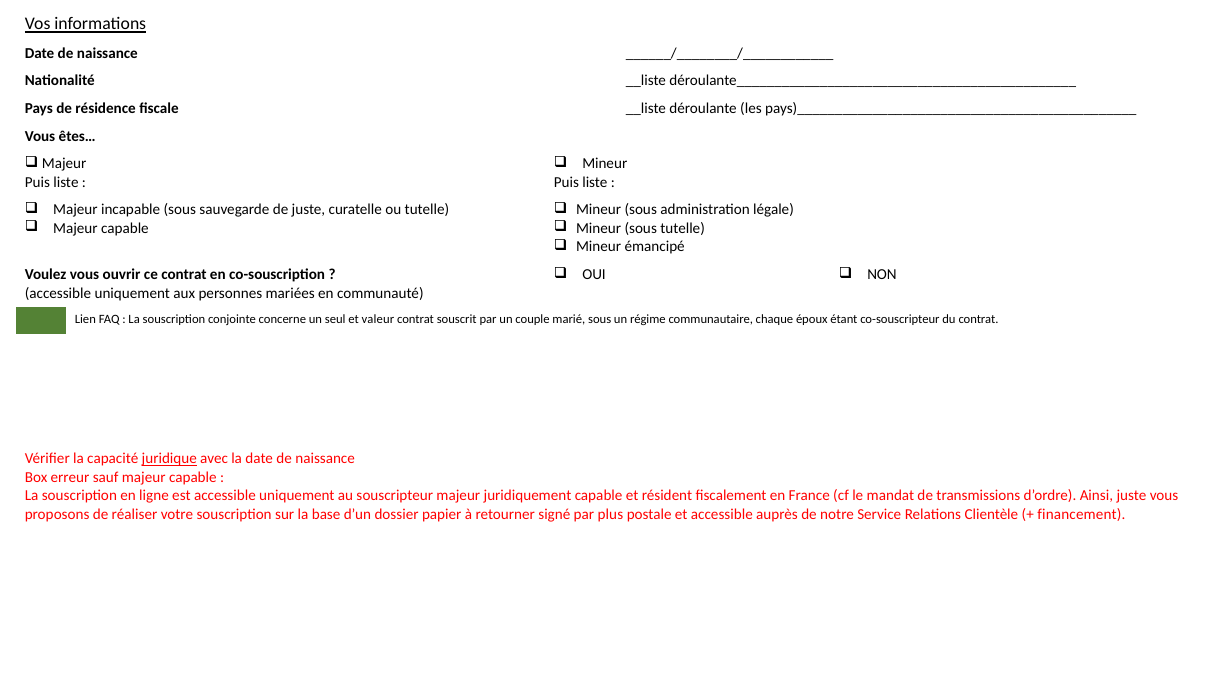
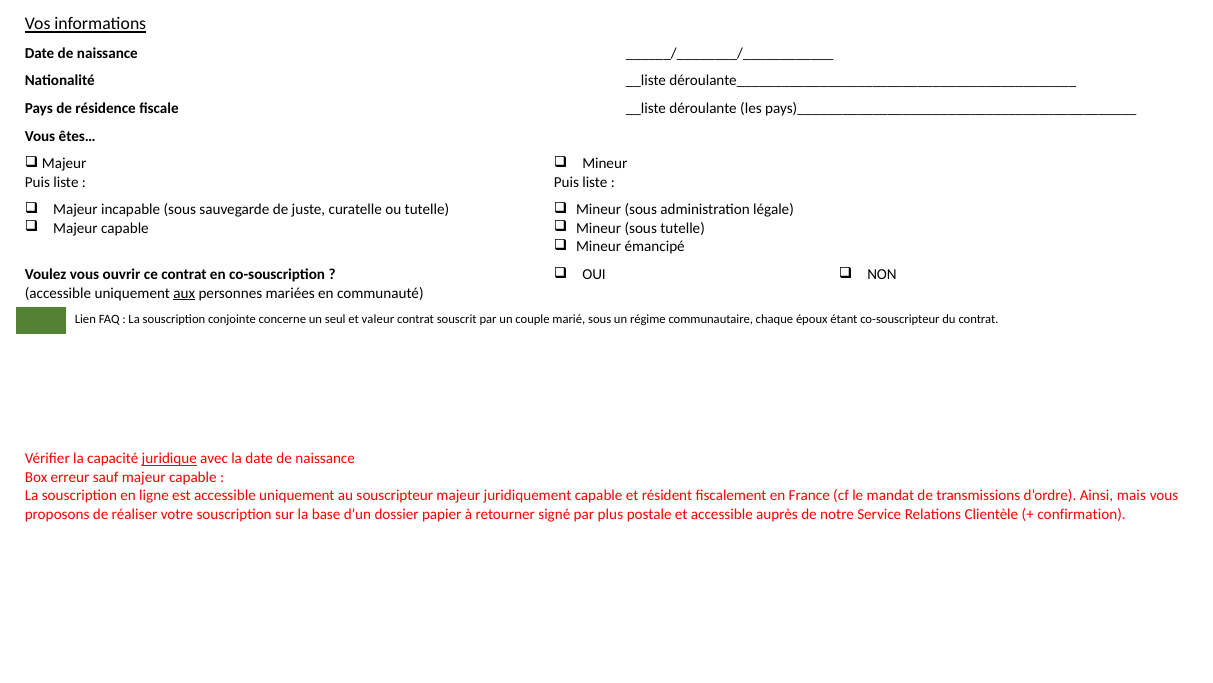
aux underline: none -> present (184, 293)
Ainsi juste: juste -> mais (1131, 495)
financement: financement -> confirmation (1082, 514)
